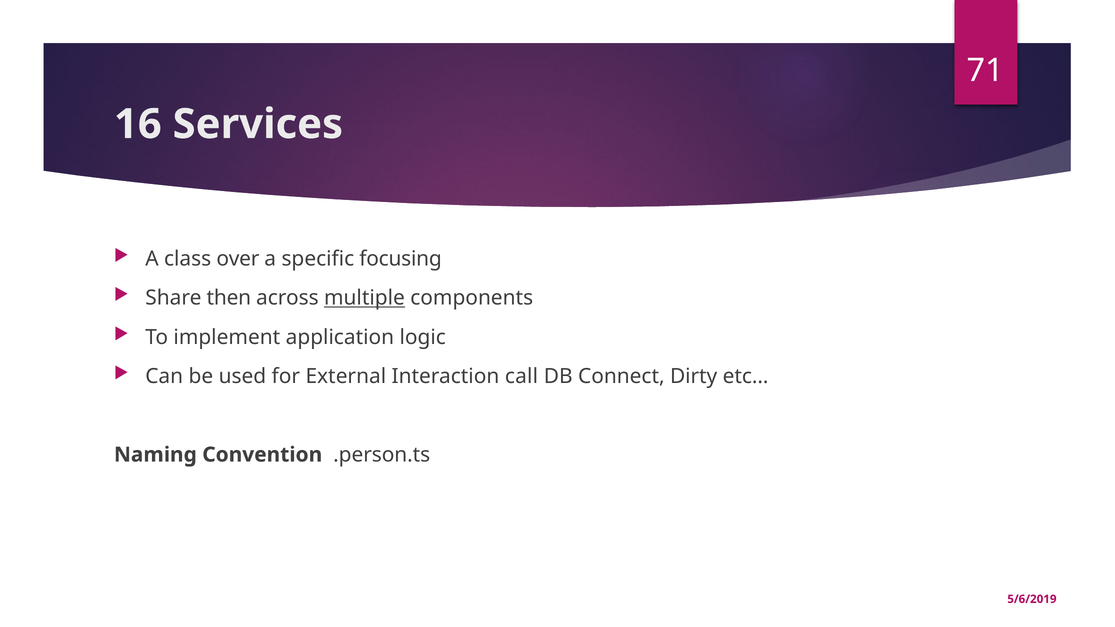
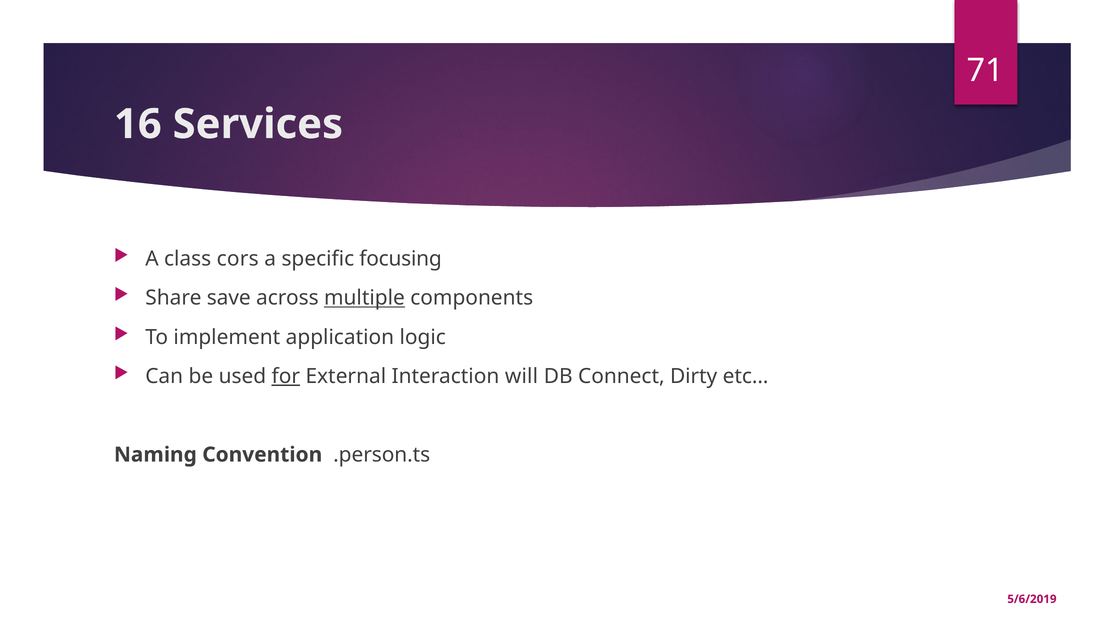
over: over -> cors (238, 259)
then: then -> save (229, 298)
for underline: none -> present (286, 376)
call: call -> will (521, 376)
